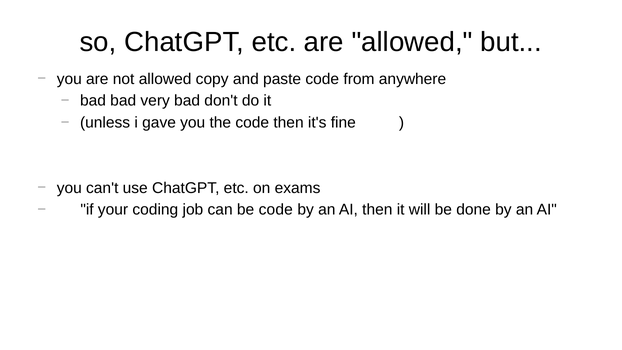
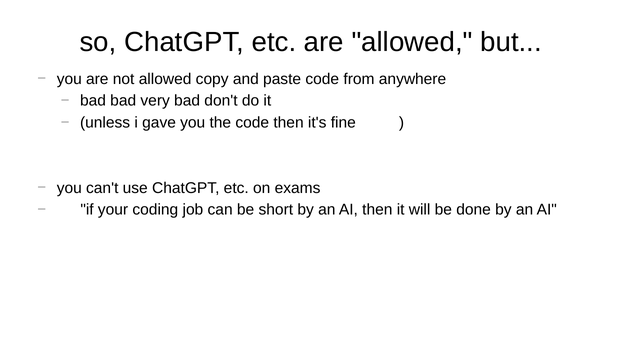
be code: code -> short (276, 210)
